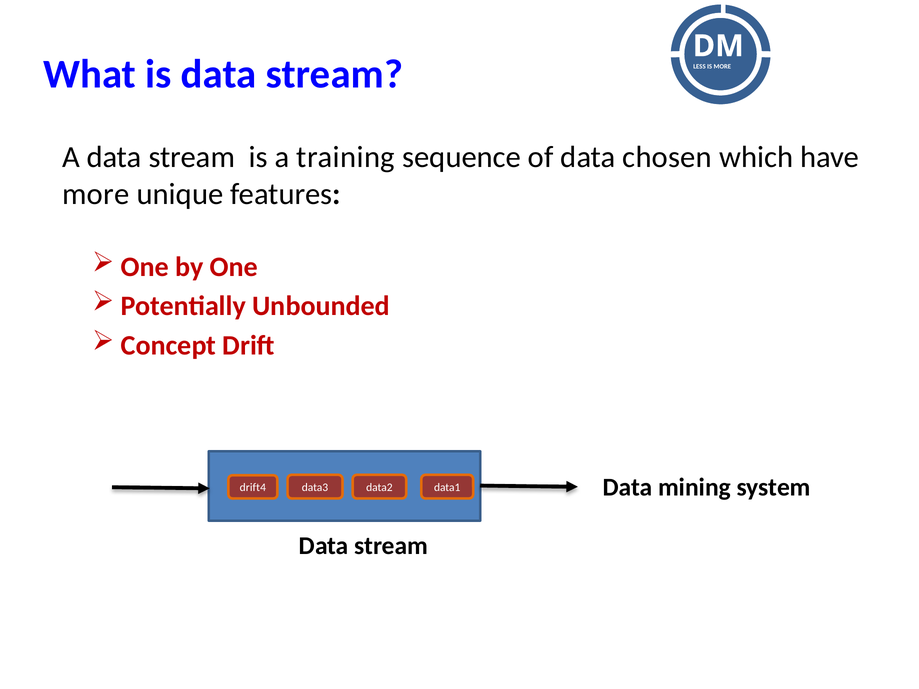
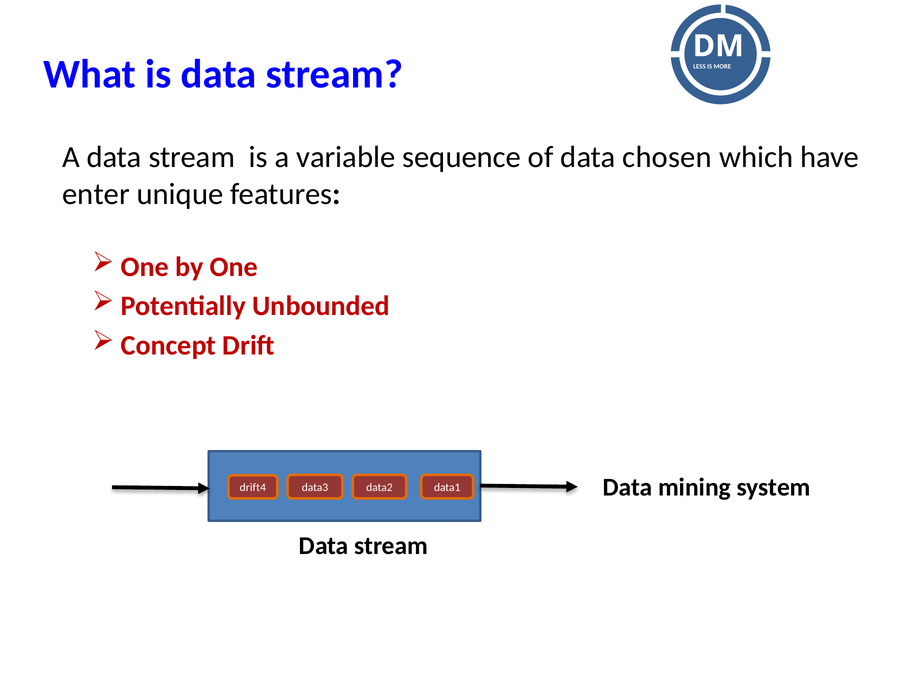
training: training -> variable (346, 157)
more: more -> enter (96, 194)
